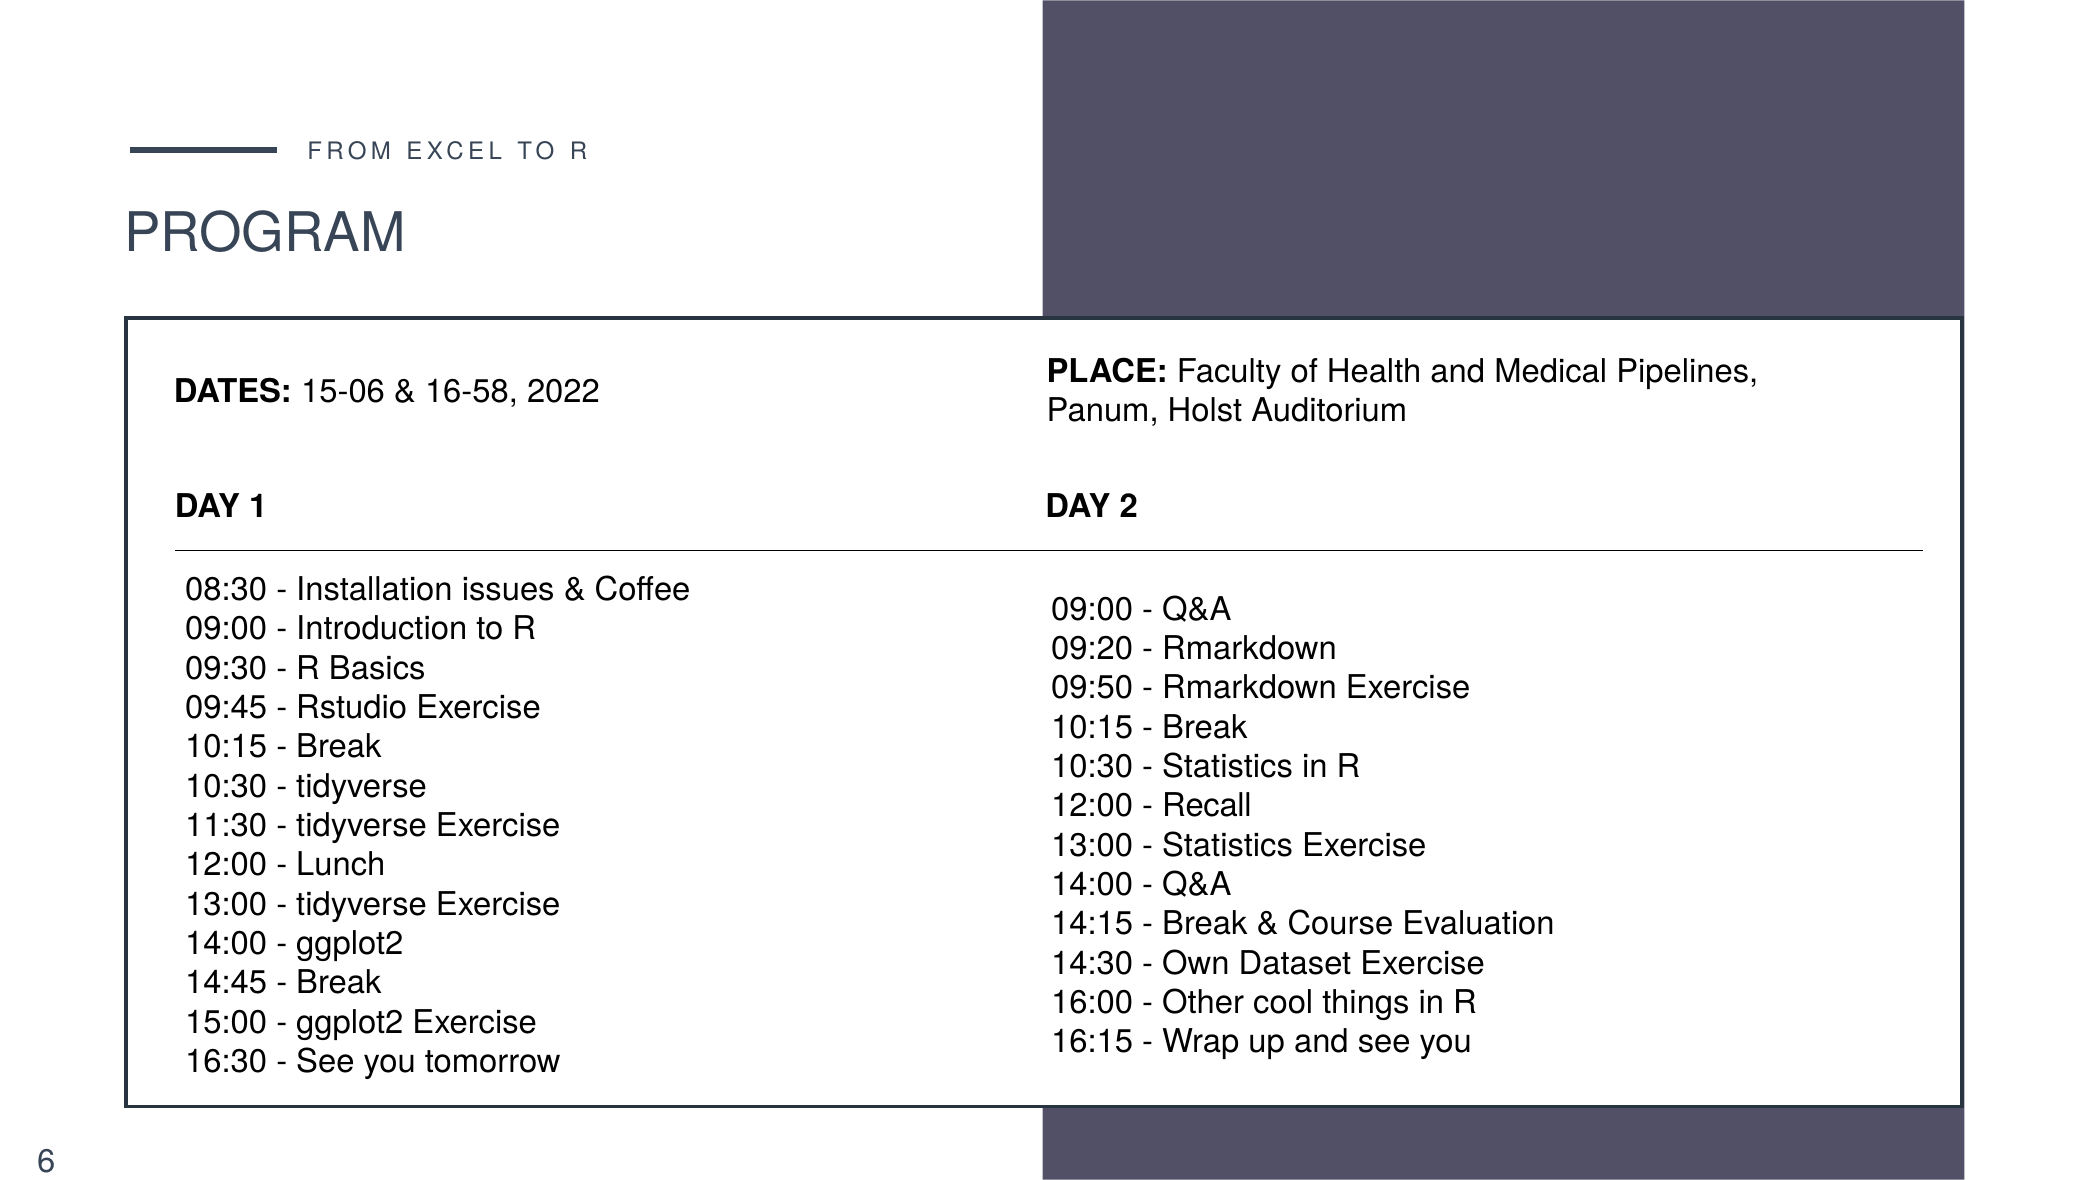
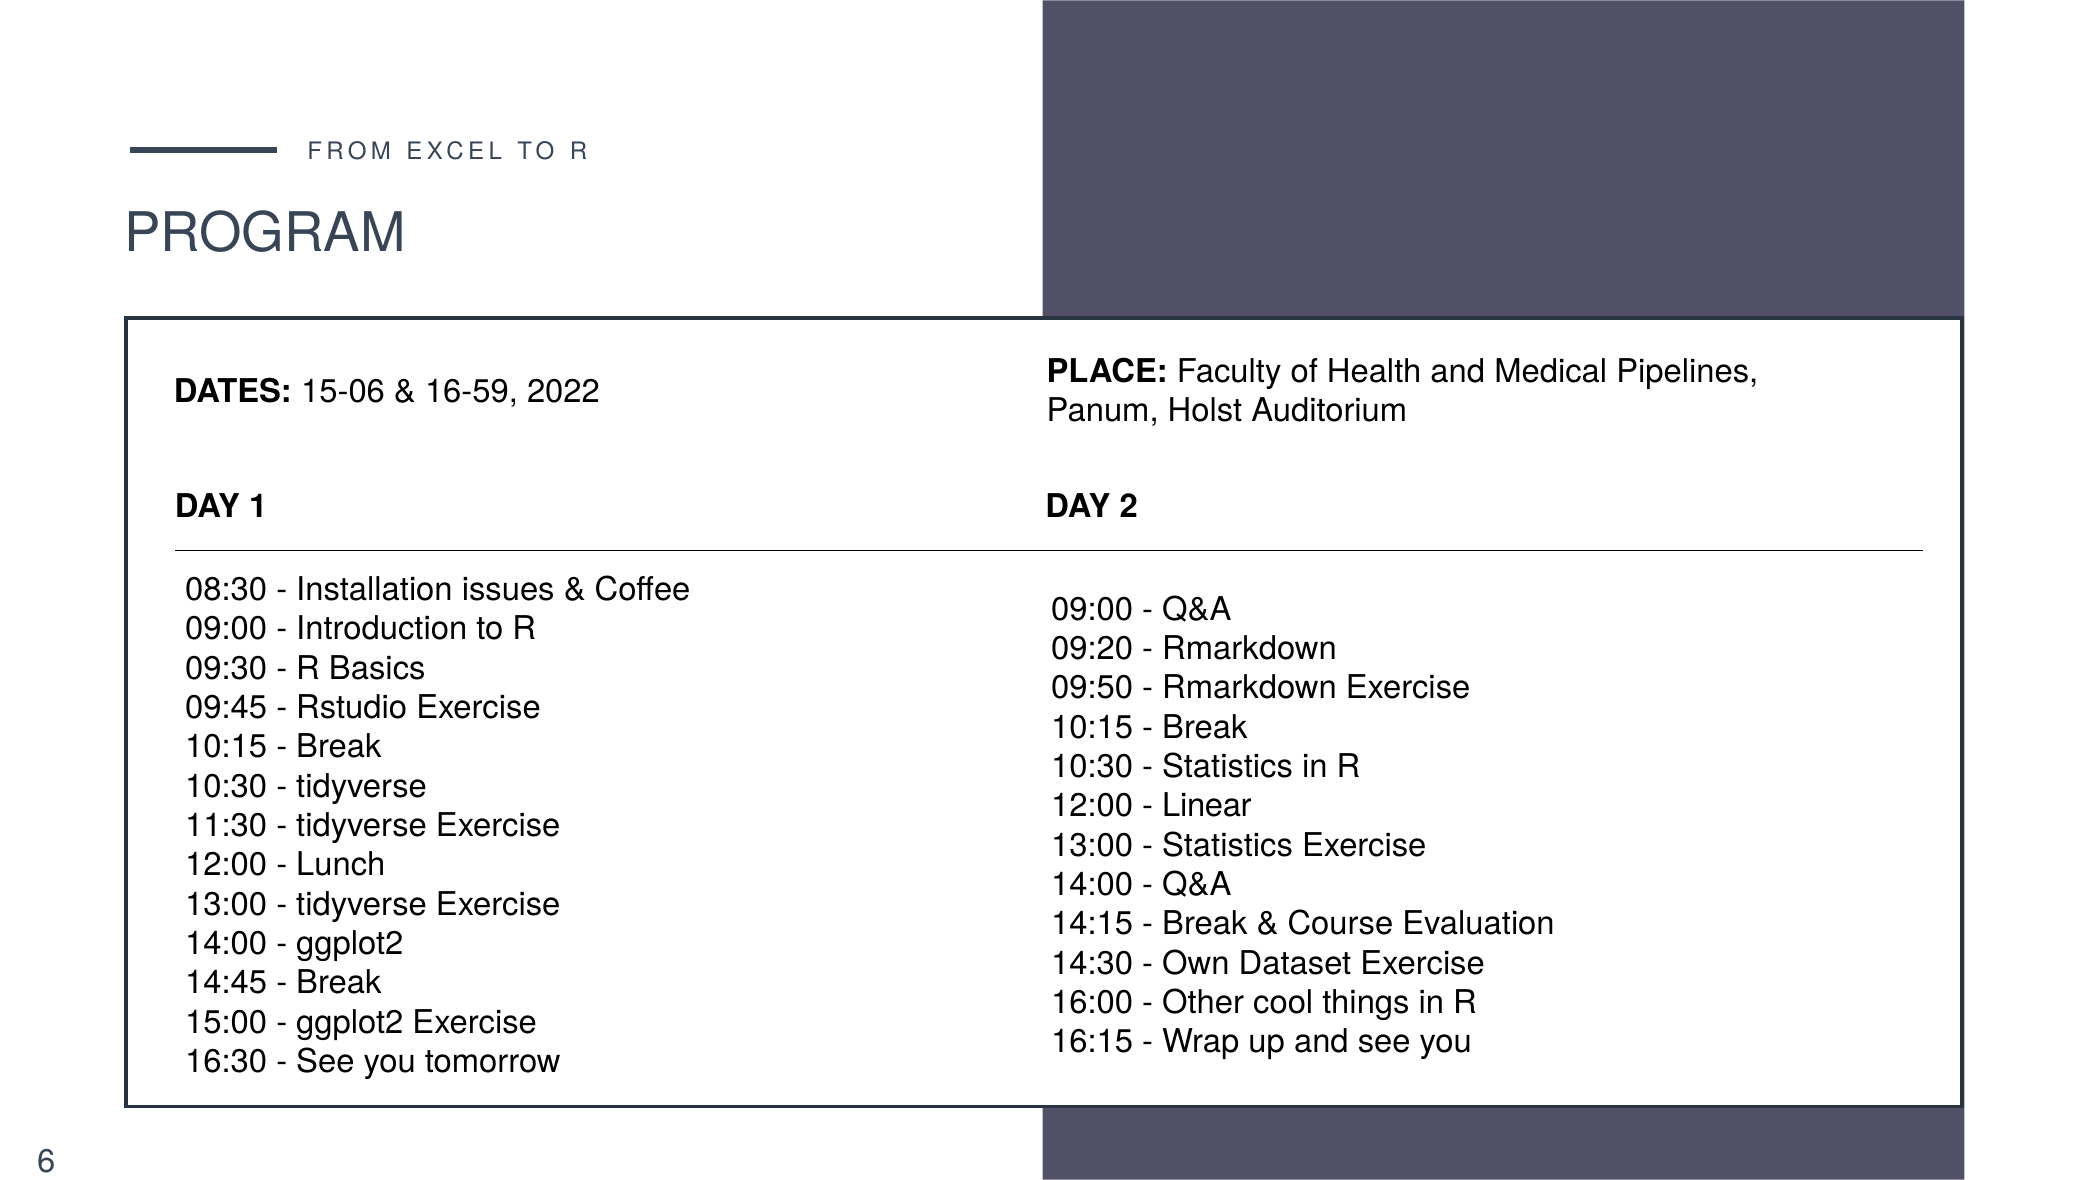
16-58: 16-58 -> 16-59 (471, 391)
Recall: Recall -> Linear (1207, 806)
